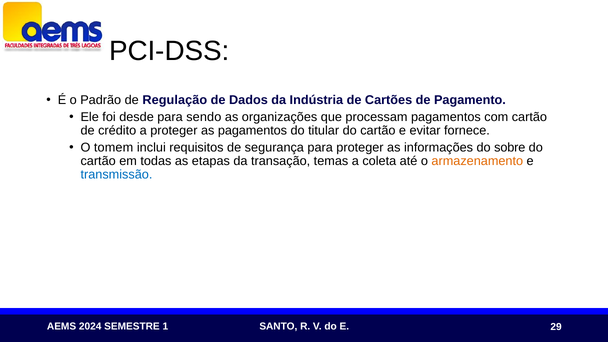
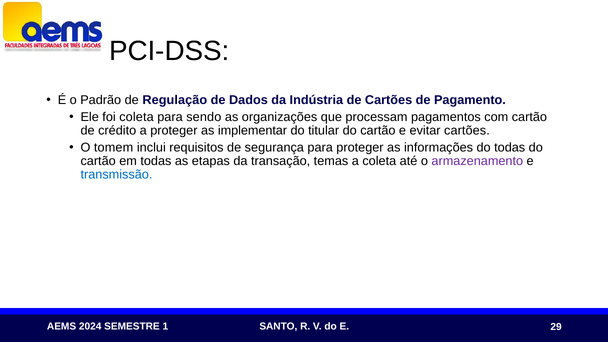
foi desde: desde -> coleta (136, 117)
as pagamentos: pagamentos -> implementar (252, 131)
evitar fornece: fornece -> cartões (467, 131)
do sobre: sobre -> todas (510, 147)
armazenamento colour: orange -> purple (477, 161)
